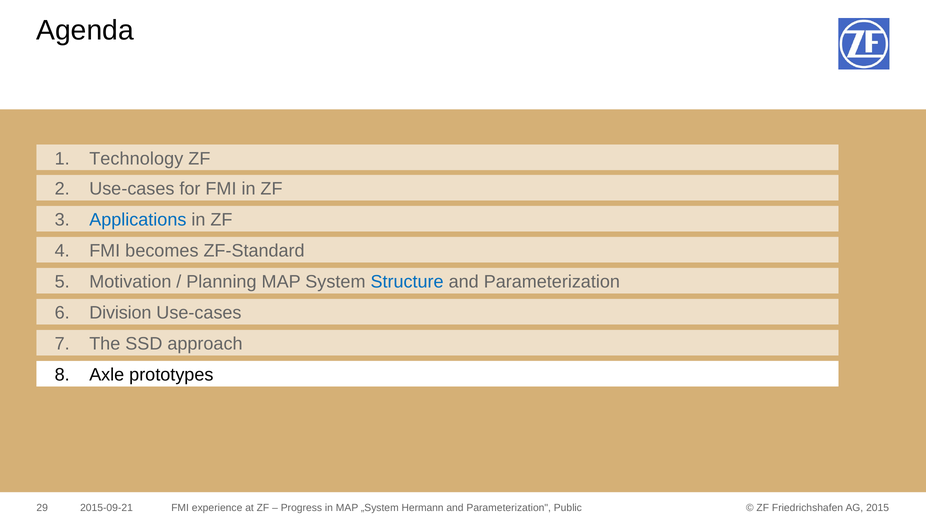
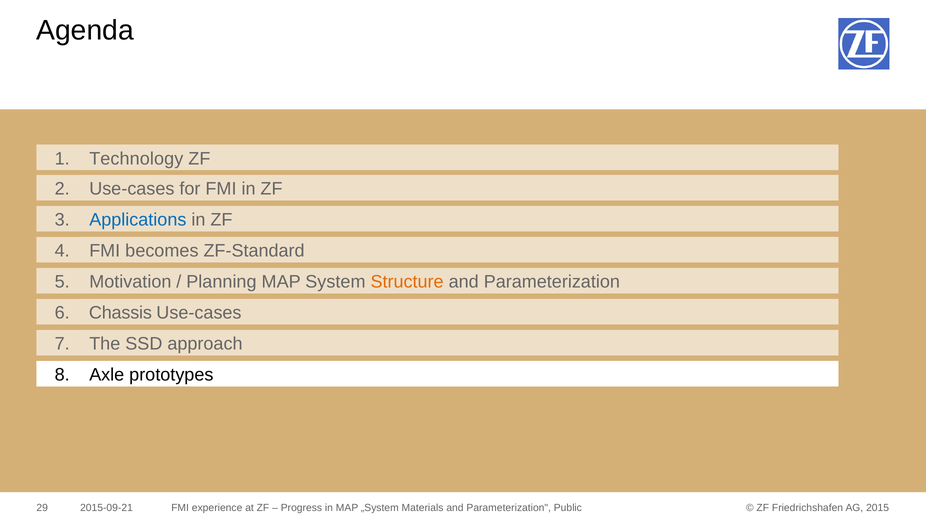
Structure colour: blue -> orange (407, 282)
Division: Division -> Chassis (120, 313)
Hermann: Hermann -> Materials (423, 508)
